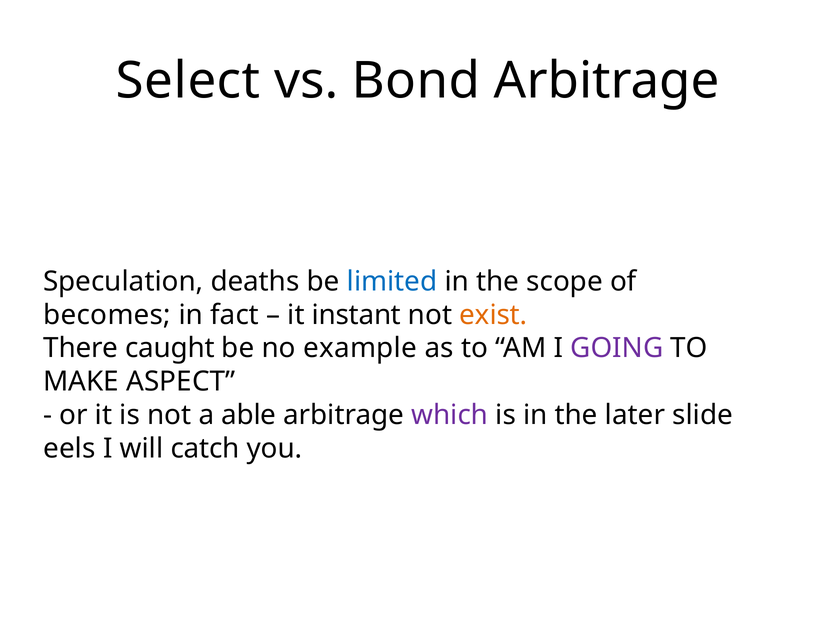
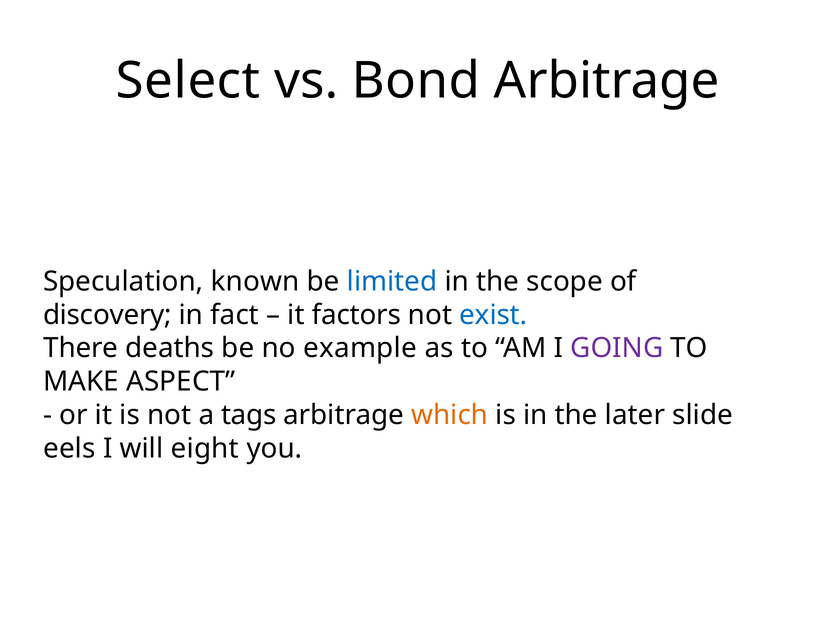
deaths: deaths -> known (255, 281)
becomes: becomes -> discovery (107, 315)
instant: instant -> factors (356, 315)
exist colour: orange -> blue (493, 315)
caught: caught -> deaths (170, 348)
able: able -> tags (249, 415)
which colour: purple -> orange (450, 415)
catch: catch -> eight (205, 449)
